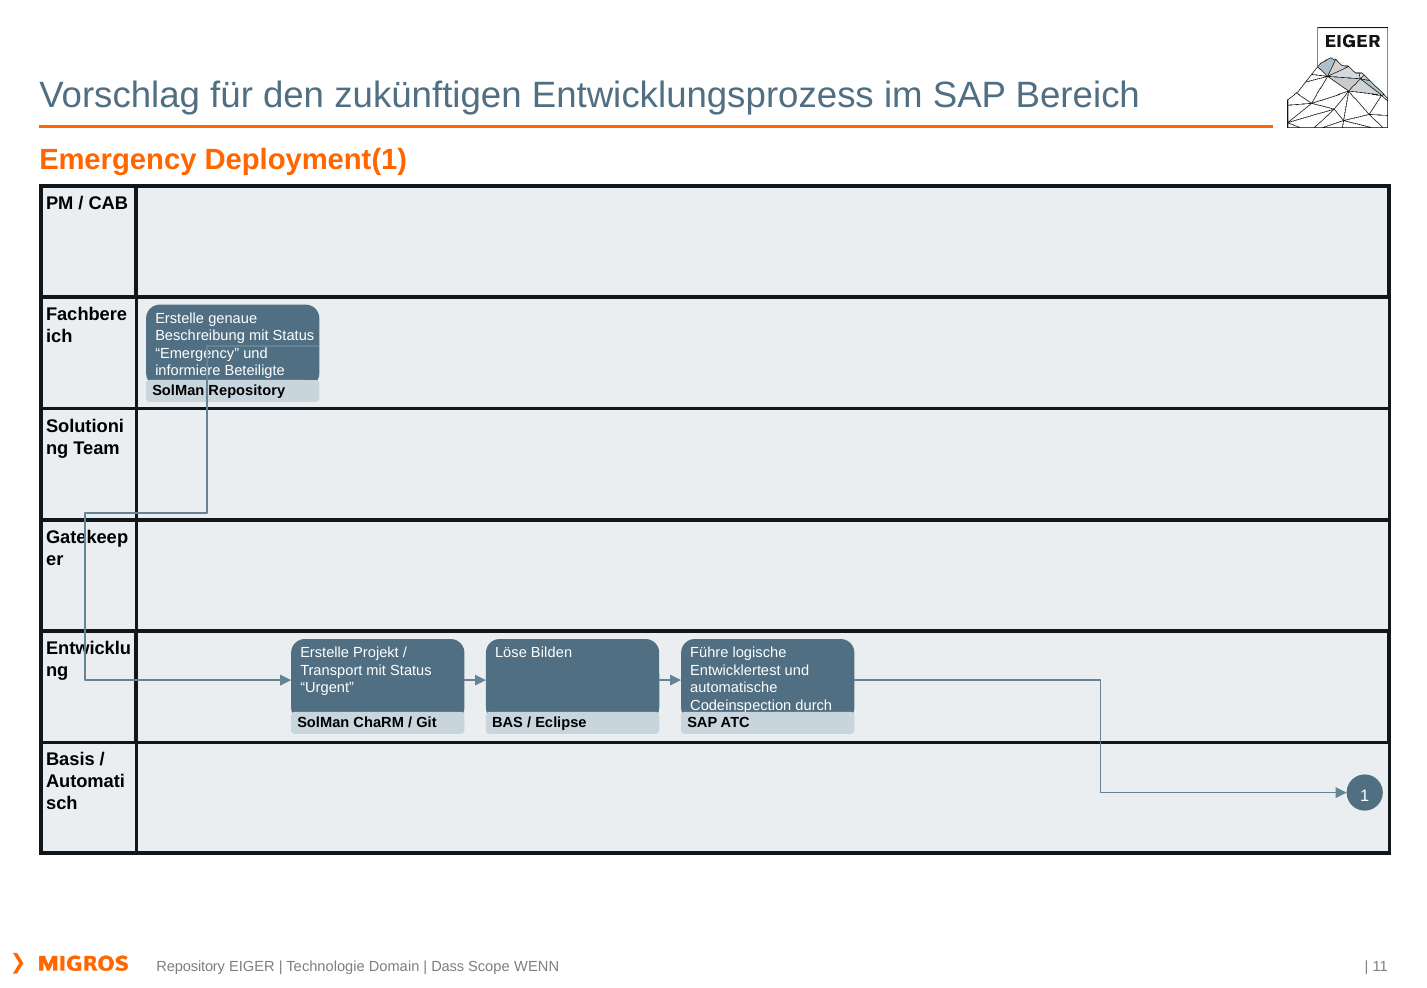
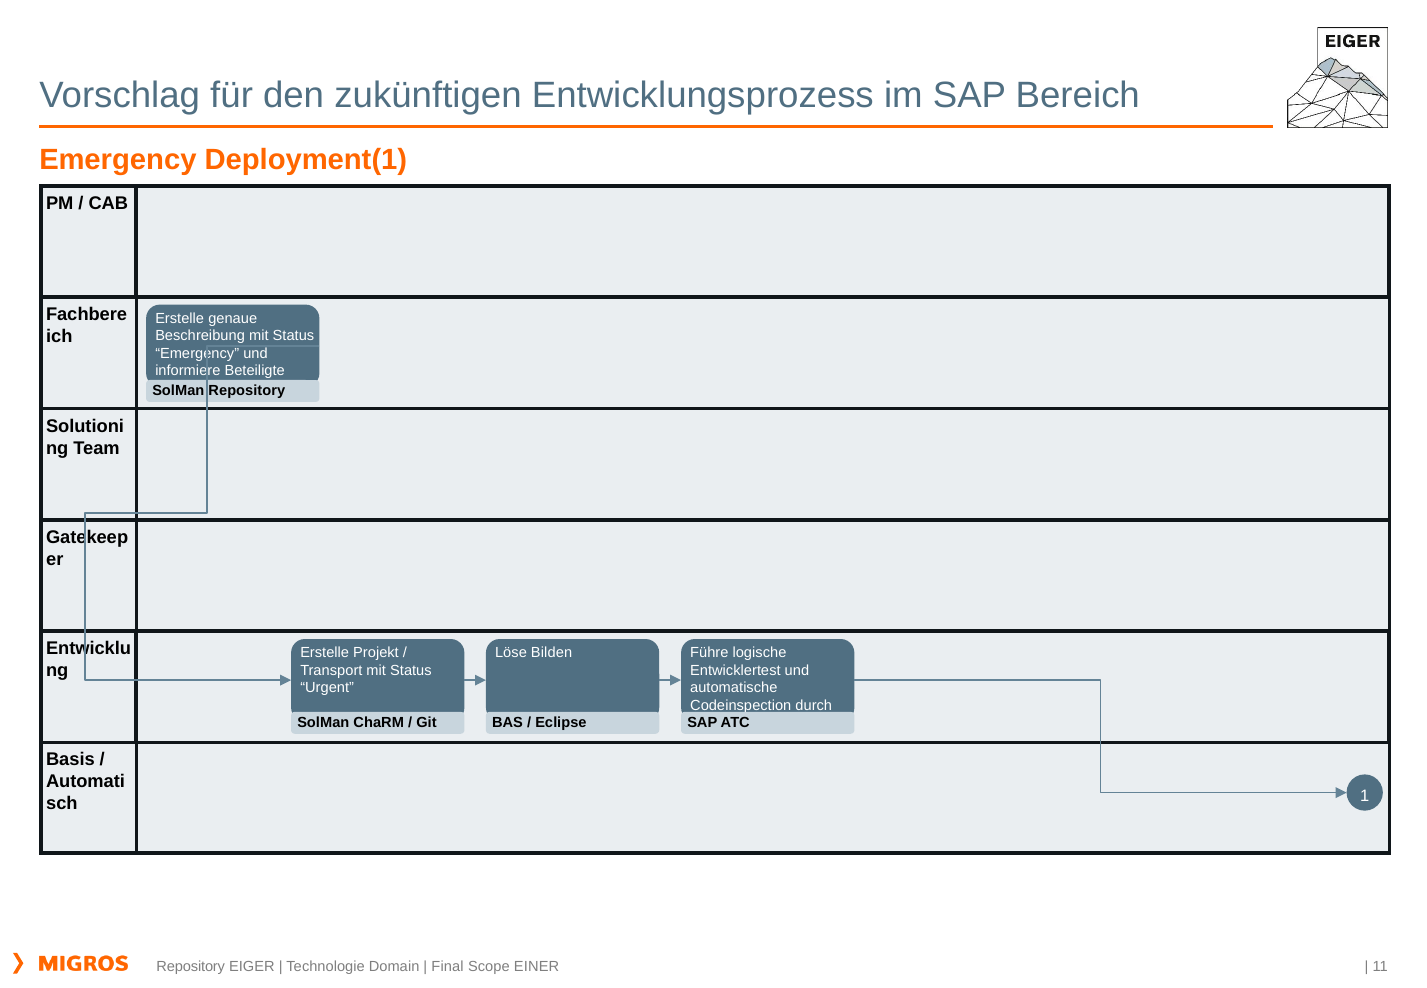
Dass: Dass -> Final (448, 966)
WENN: WENN -> EINER (537, 966)
